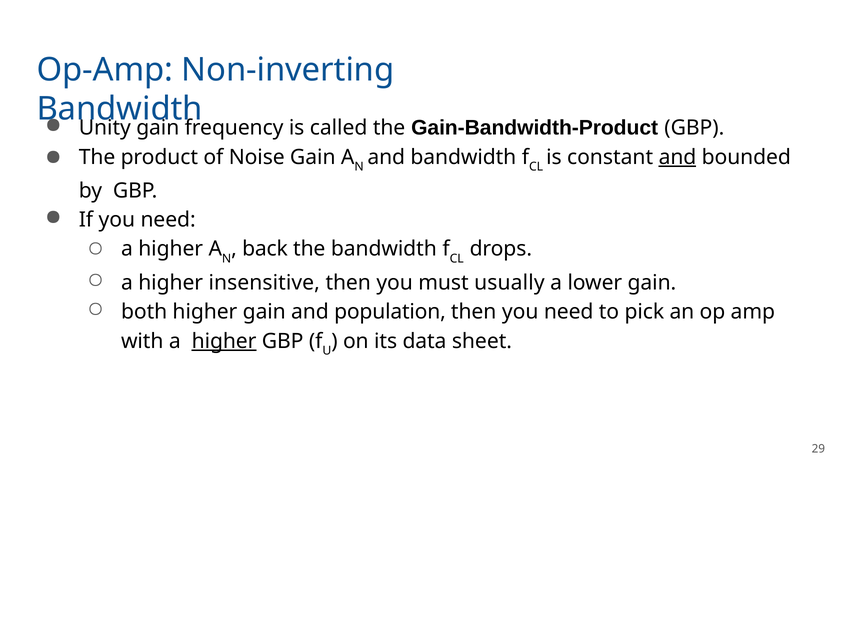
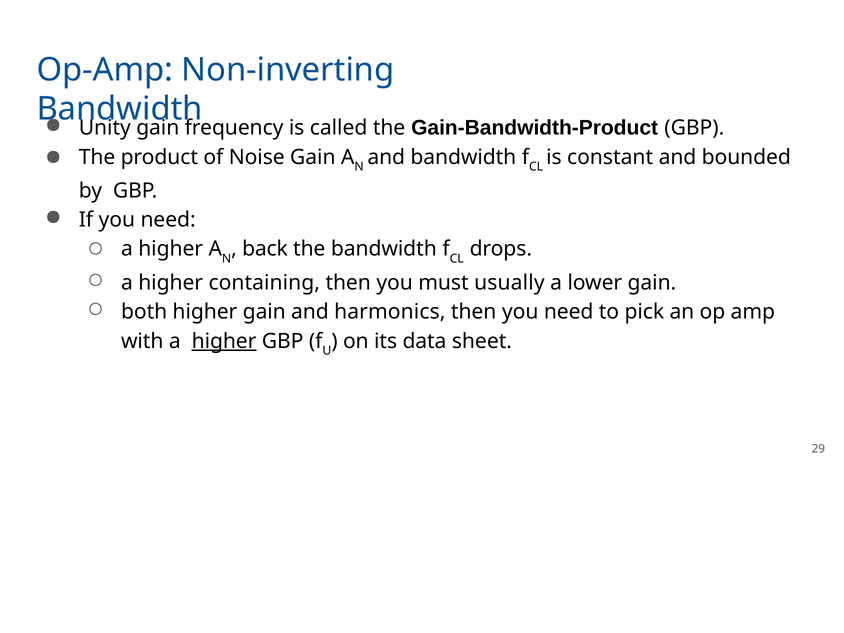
and underline: present -> none (677, 157)
insensitive: insensitive -> containing (264, 283)
population: population -> harmonics (390, 312)
